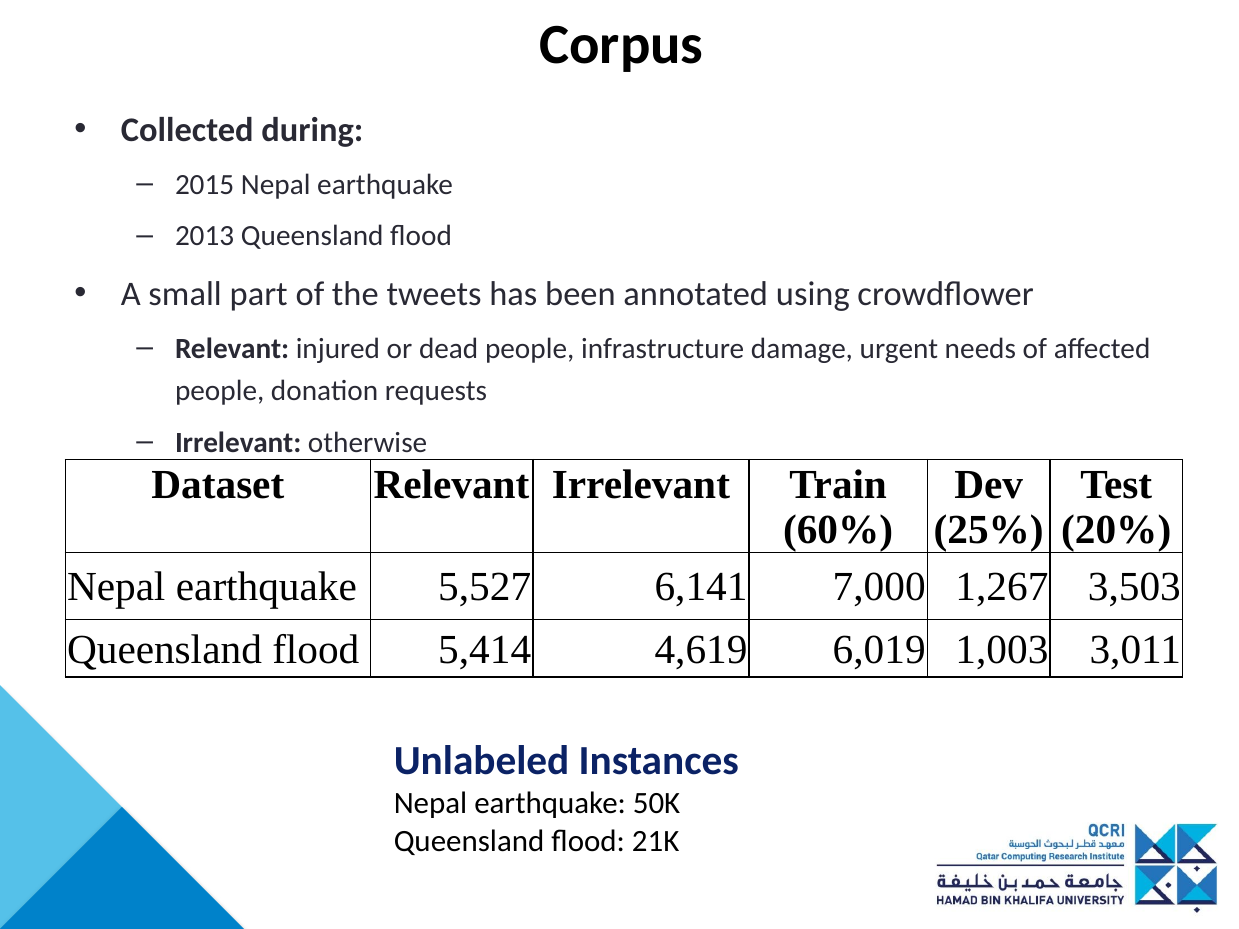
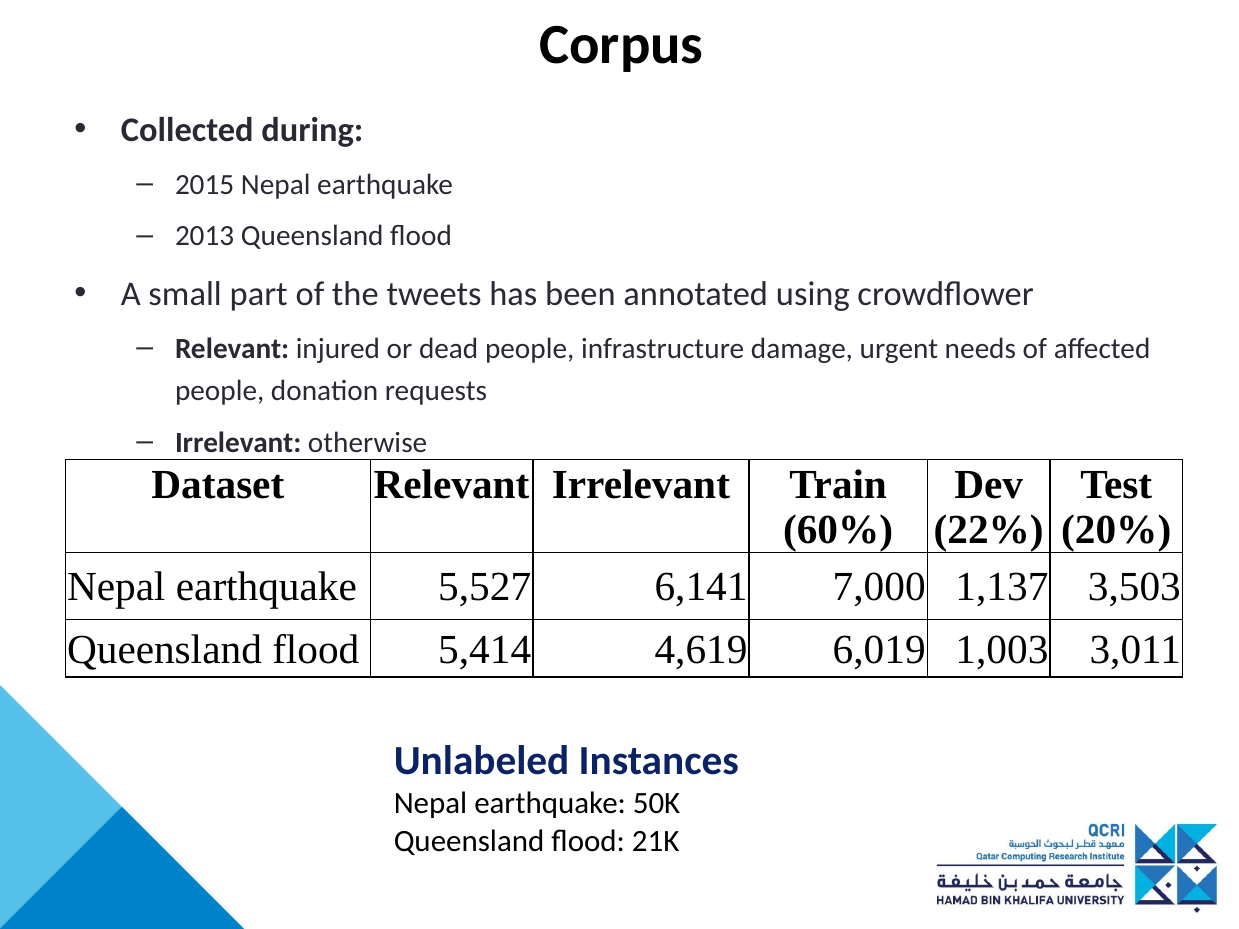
25%: 25% -> 22% (989, 530)
1,267: 1,267 -> 1,137 (1002, 587)
